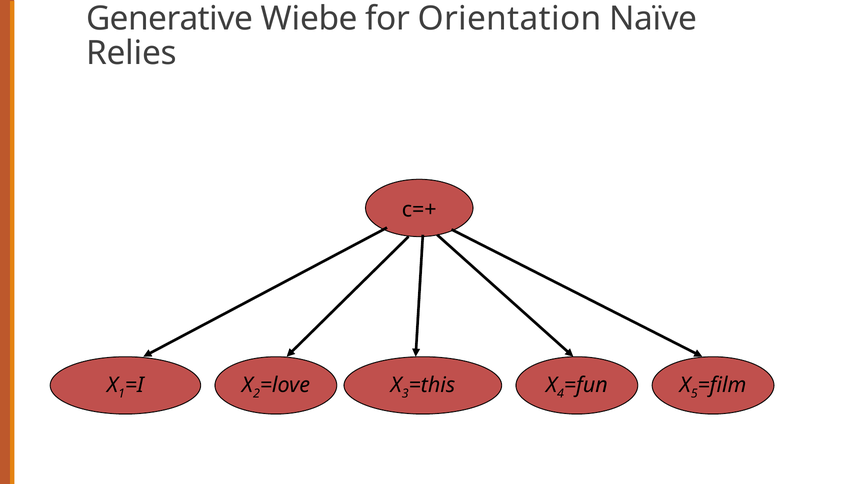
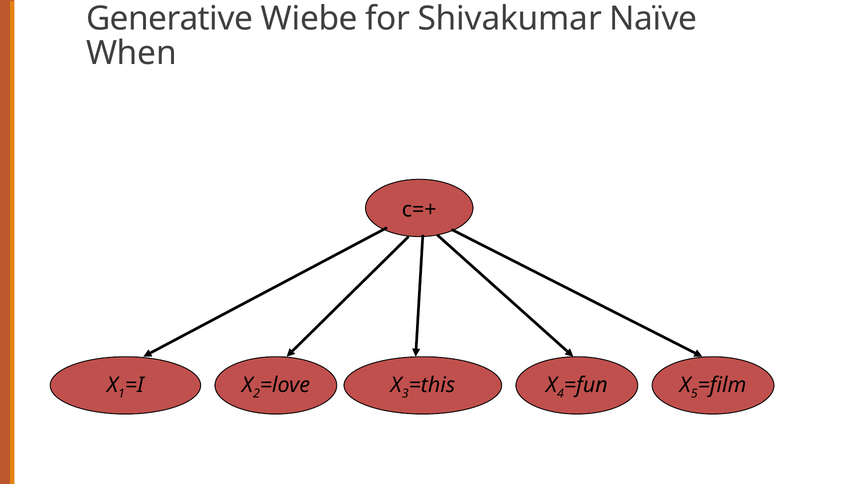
Orientation: Orientation -> Shivakumar (510, 19)
Relies: Relies -> When (131, 53)
